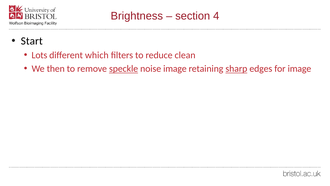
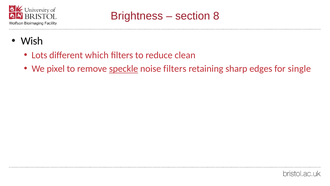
4: 4 -> 8 (216, 16)
Start: Start -> Wish (32, 41)
then: then -> pixel (56, 69)
noise image: image -> filters (175, 69)
sharp underline: present -> none (236, 69)
for image: image -> single (299, 69)
